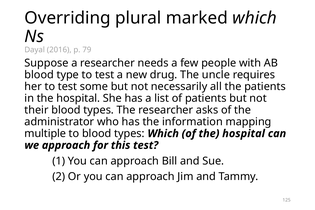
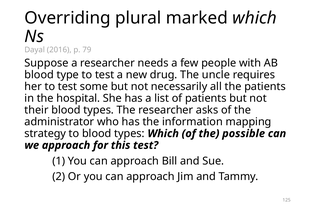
multiple: multiple -> strategy (45, 134)
of the hospital: hospital -> possible (244, 134)
